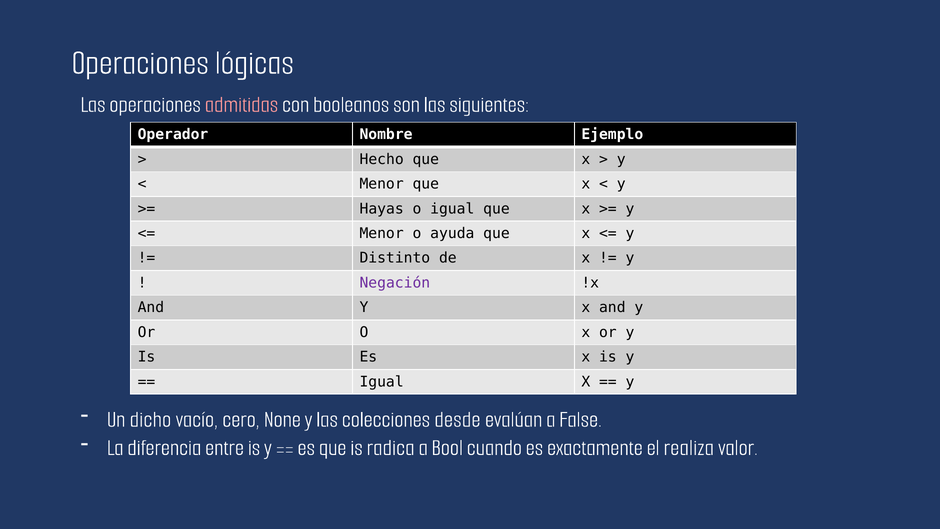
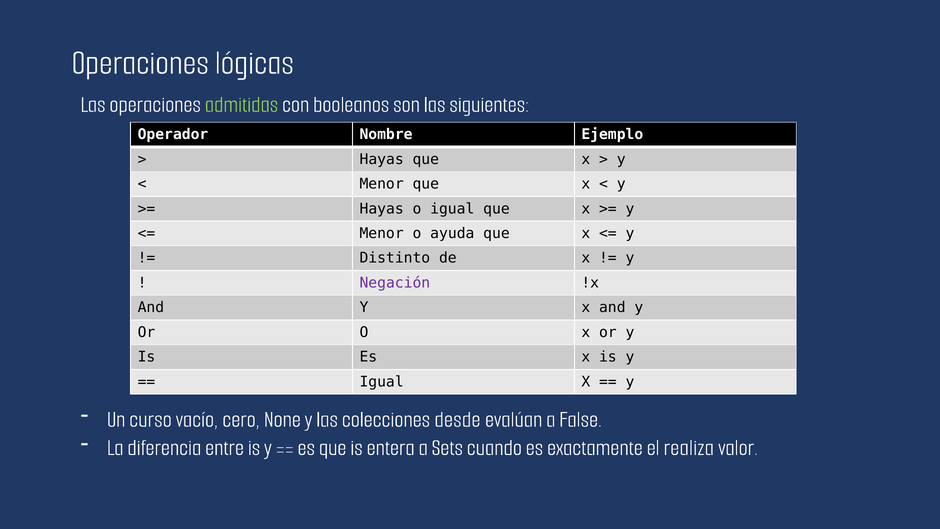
admitidas colour: pink -> light green (242, 104)
Hecho: Hecho -> Hayas (382, 159)
dicho: dicho -> curso (150, 419)
radica: radica -> entera (391, 447)
Bool: Bool -> Sets (447, 447)
